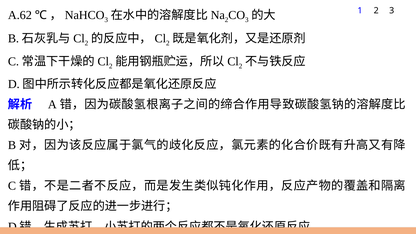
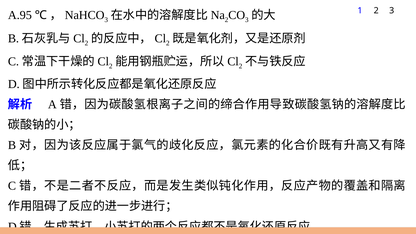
A.62: A.62 -> A.95 (20, 15)
